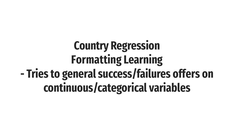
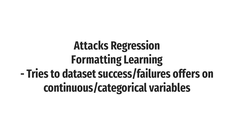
Country: Country -> Attacks (91, 46)
general: general -> dataset (79, 74)
